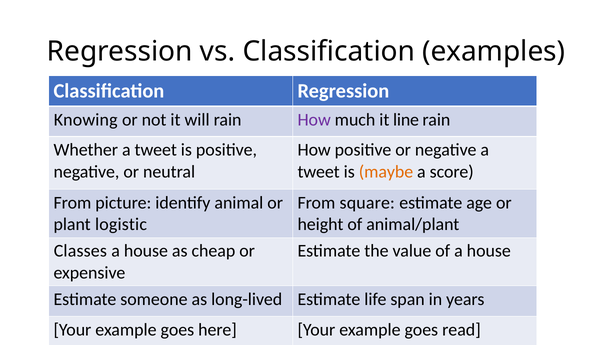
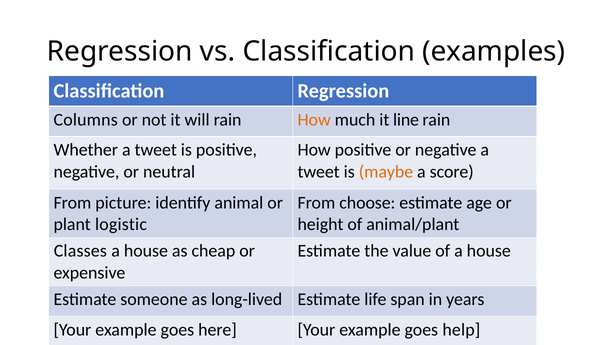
Knowing: Knowing -> Columns (86, 120)
How colour: purple -> orange (314, 120)
square: square -> choose (367, 203)
read: read -> help (461, 329)
